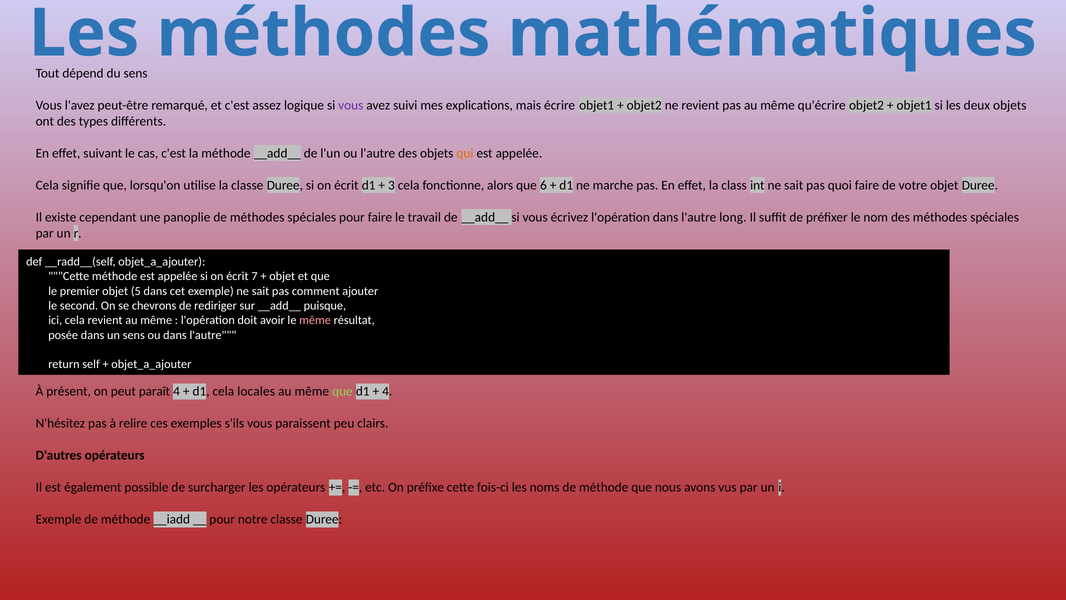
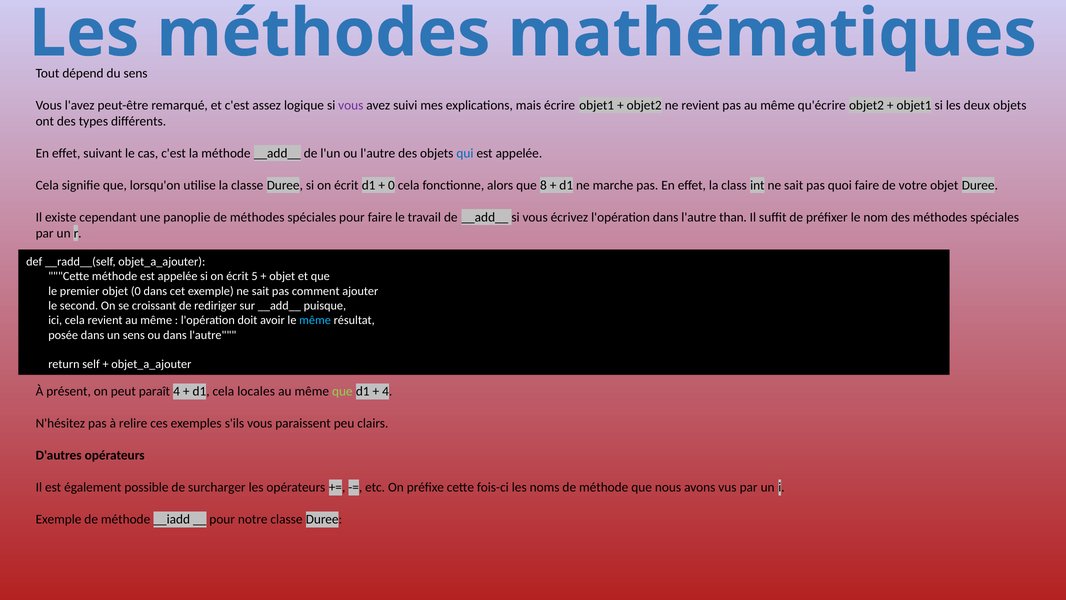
qui colour: orange -> blue (465, 153)
3: 3 -> 0 (391, 185)
6: 6 -> 8 (543, 185)
long: long -> than (733, 217)
7: 7 -> 5 (255, 276)
objet 5: 5 -> 0 (136, 291)
chevrons: chevrons -> croissant (154, 305)
même colour: pink -> light blue (315, 320)
